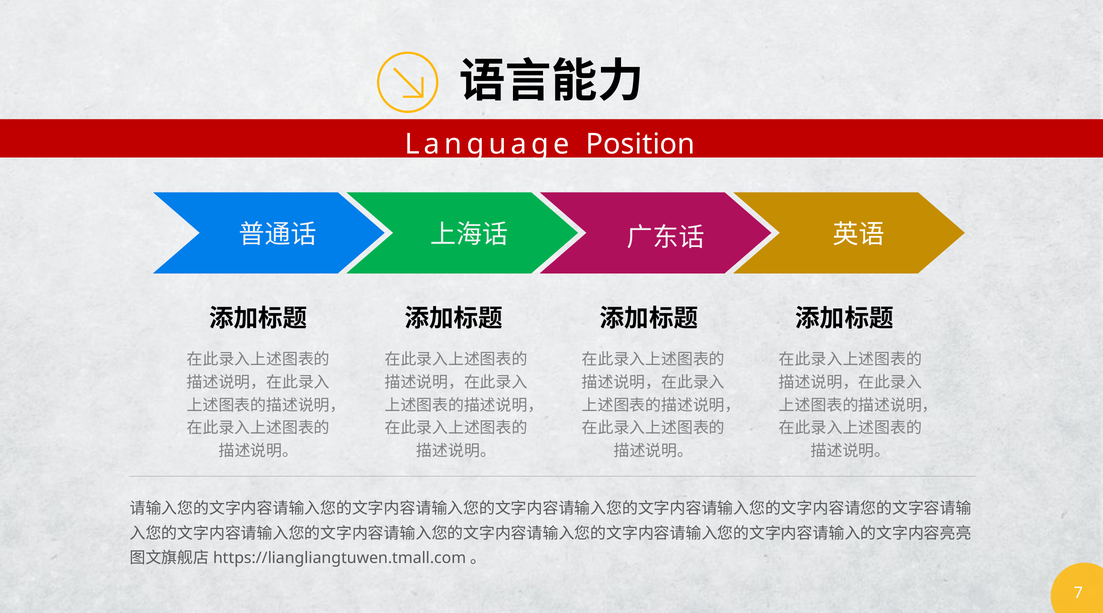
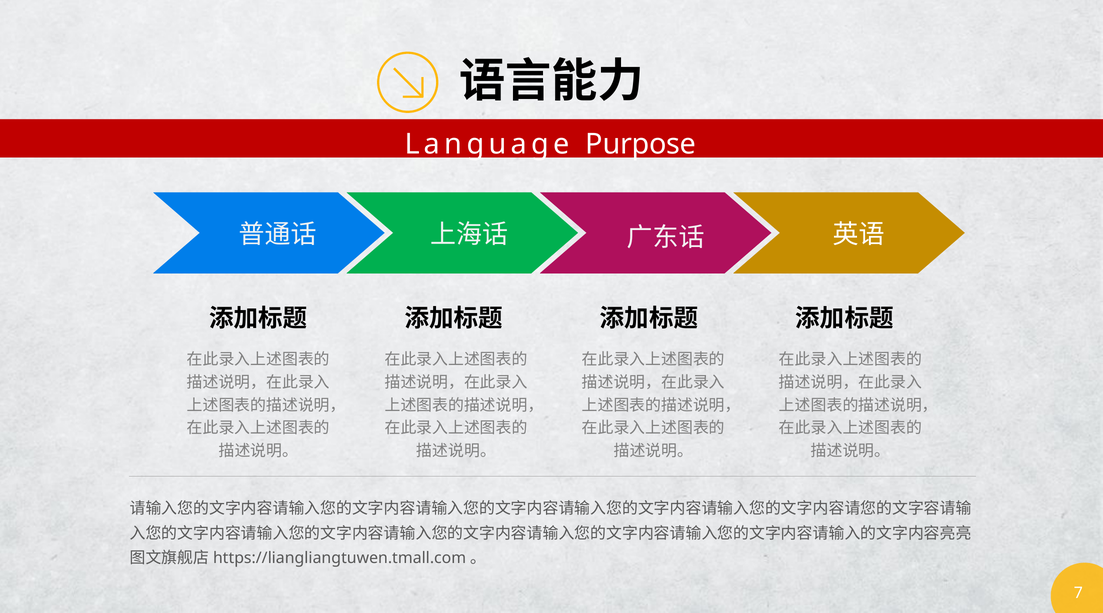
Position: Position -> Purpose (641, 144)
